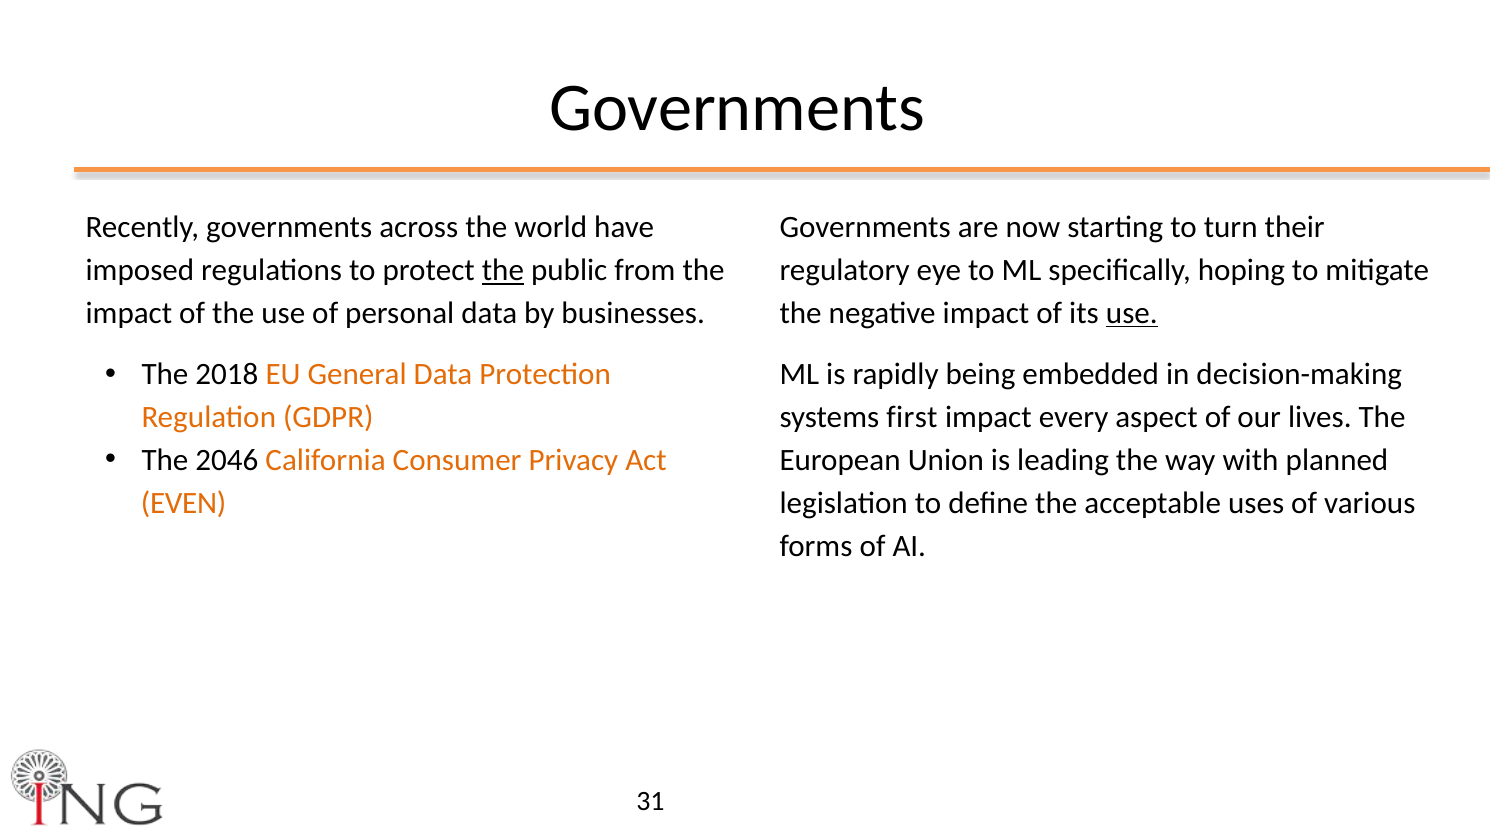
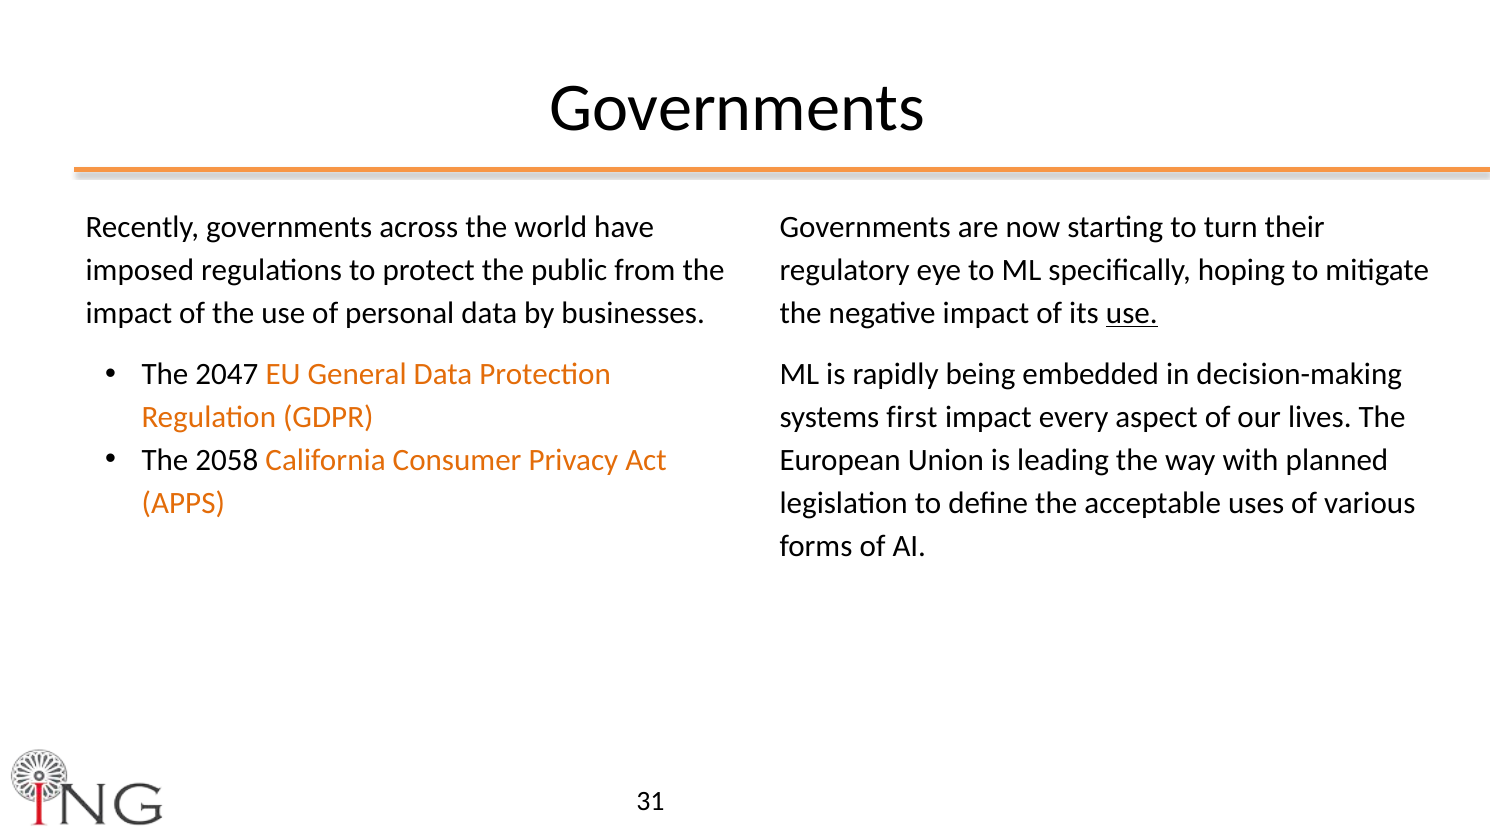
the underline: present -> none (503, 270)
2018: 2018 -> 2047 (227, 375)
2046: 2046 -> 2058 (227, 460)
EVEN: EVEN -> APPS (183, 503)
